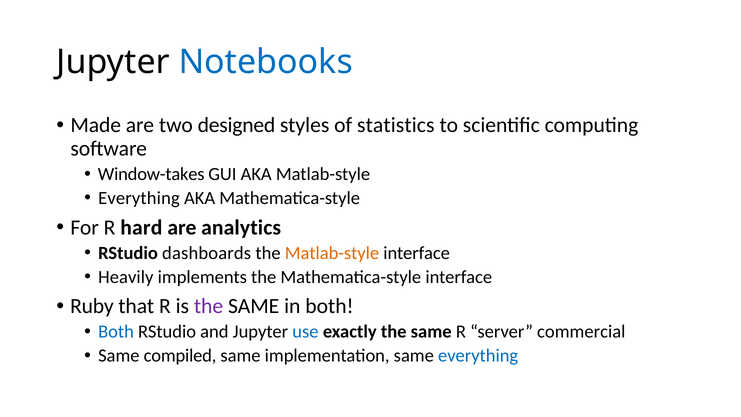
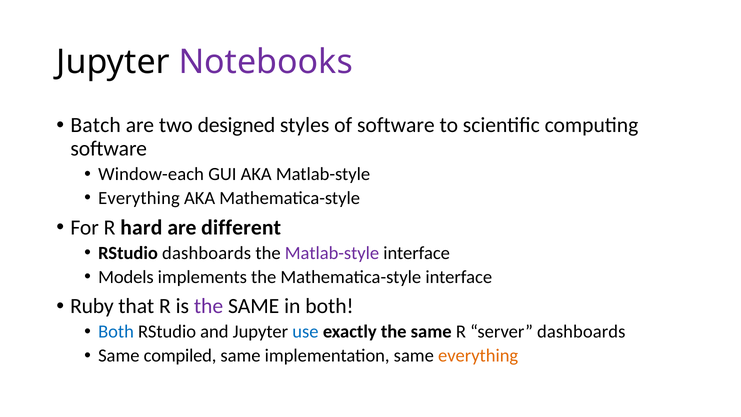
Notebooks colour: blue -> purple (266, 62)
Made: Made -> Batch (96, 125)
of statistics: statistics -> software (396, 125)
Window-takes: Window-takes -> Window-each (151, 174)
analytics: analytics -> different (241, 227)
Matlab-style colour: orange -> purple (332, 253)
Heavily: Heavily -> Models (126, 277)
server commercial: commercial -> dashboards (581, 332)
everything colour: blue -> orange (478, 356)
